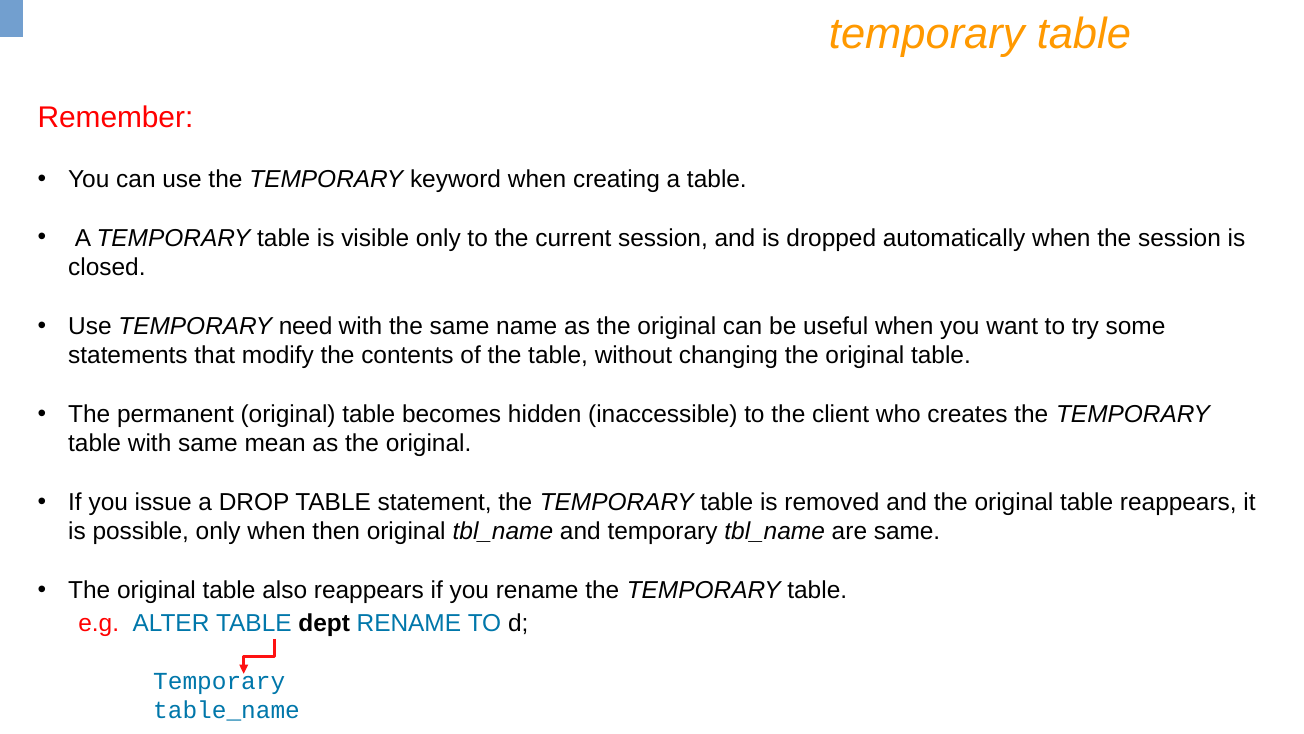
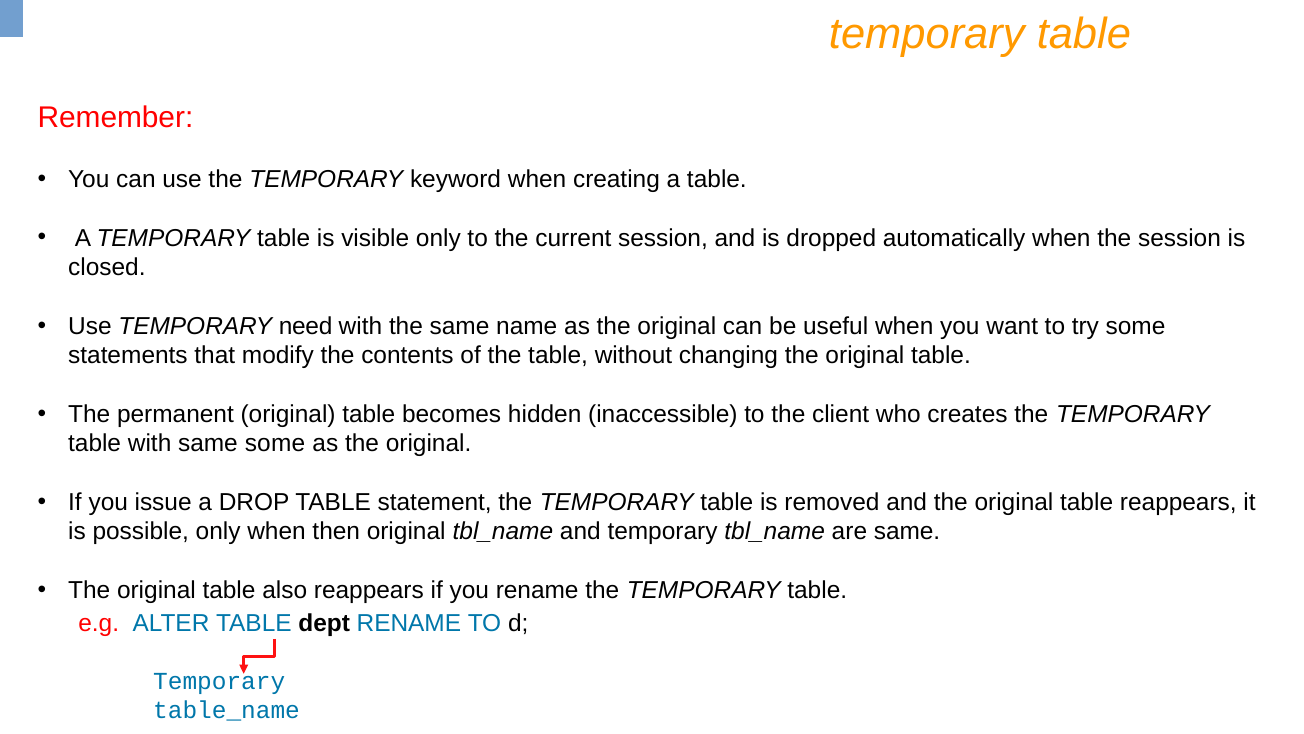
same mean: mean -> some (275, 443)
